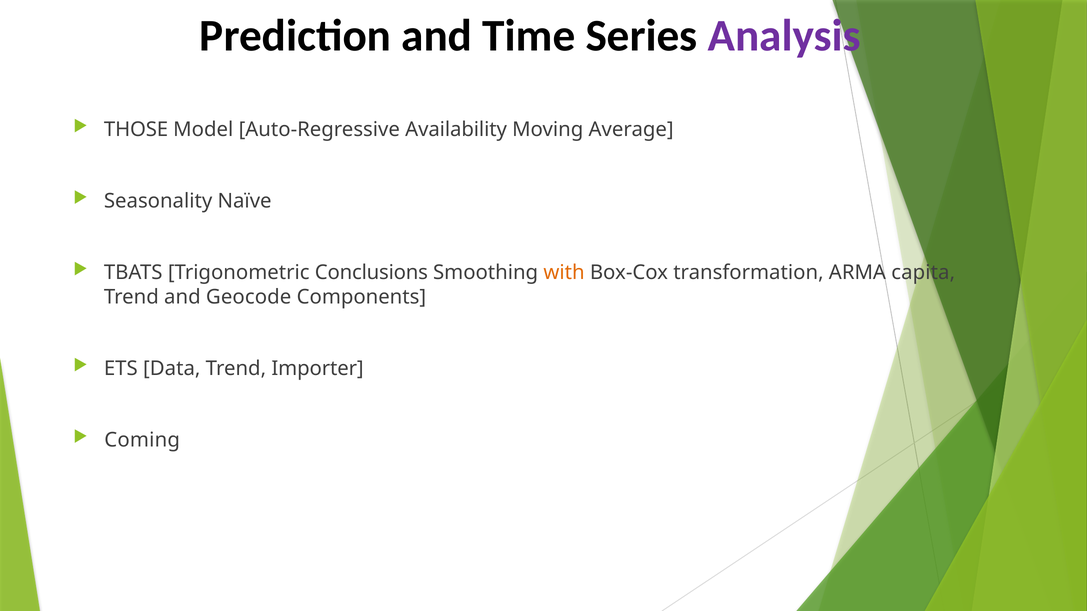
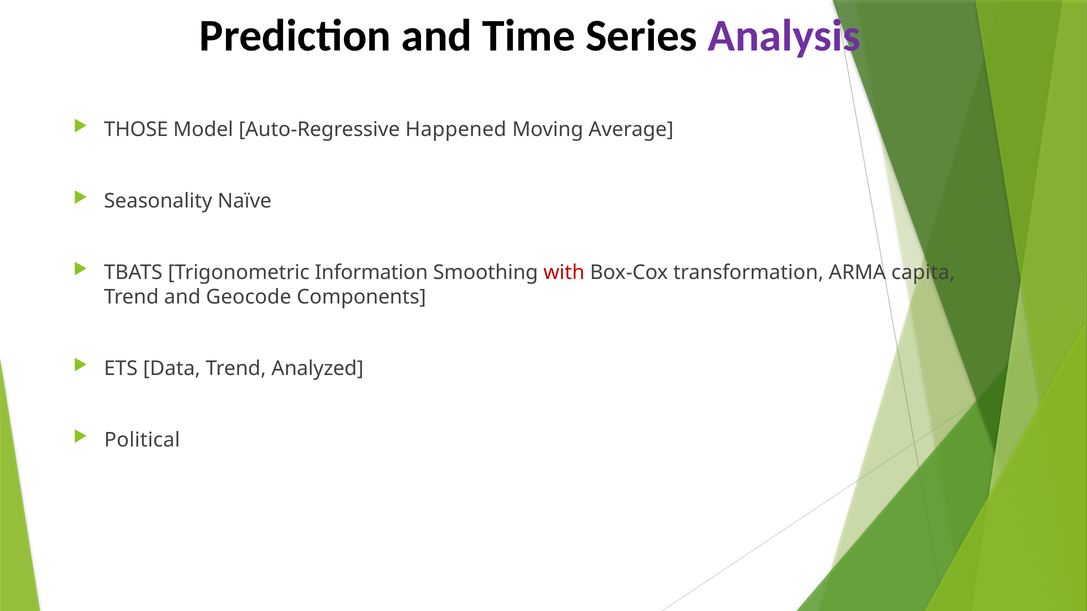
Availability: Availability -> Happened (456, 129)
Conclusions: Conclusions -> Information (371, 273)
with colour: orange -> red (564, 273)
Importer: Importer -> Analyzed (318, 369)
Coming: Coming -> Political (142, 440)
